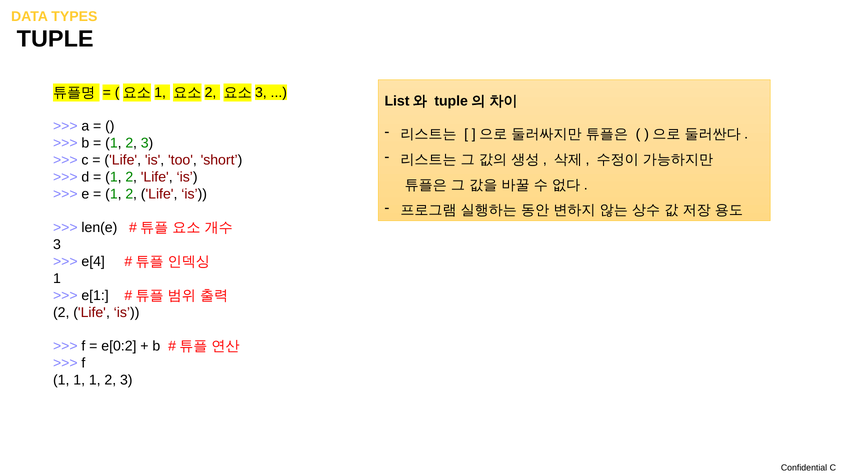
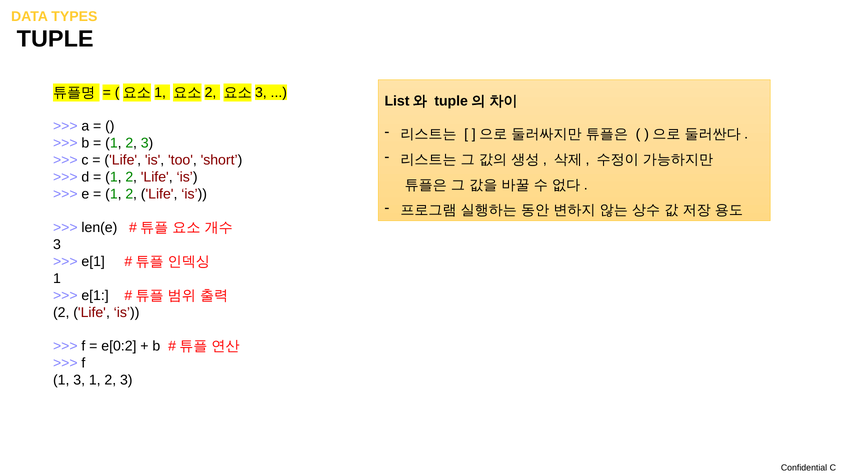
e[4: e[4 -> e[1 (93, 262)
1: 1 -> 3 (79, 380)
